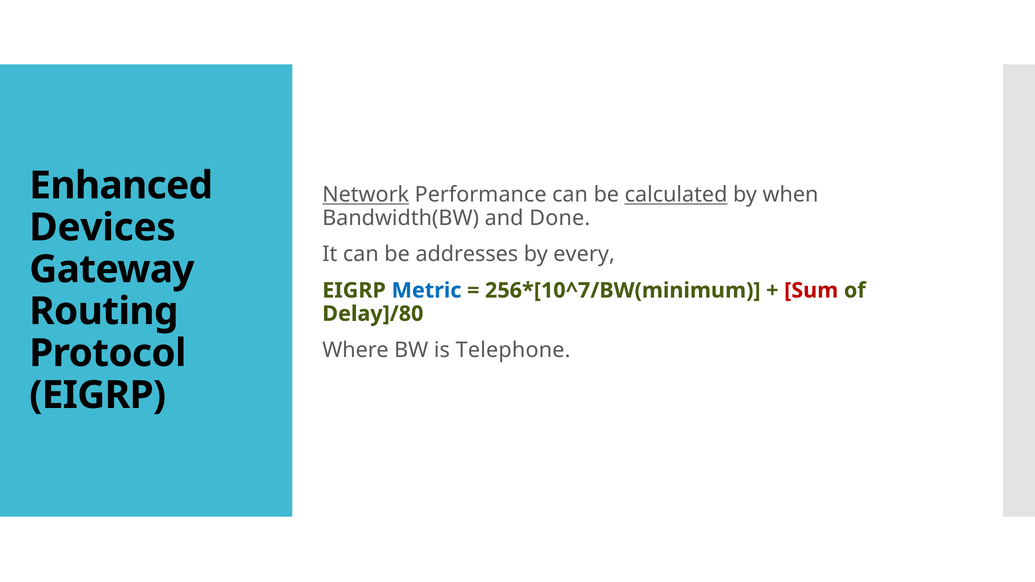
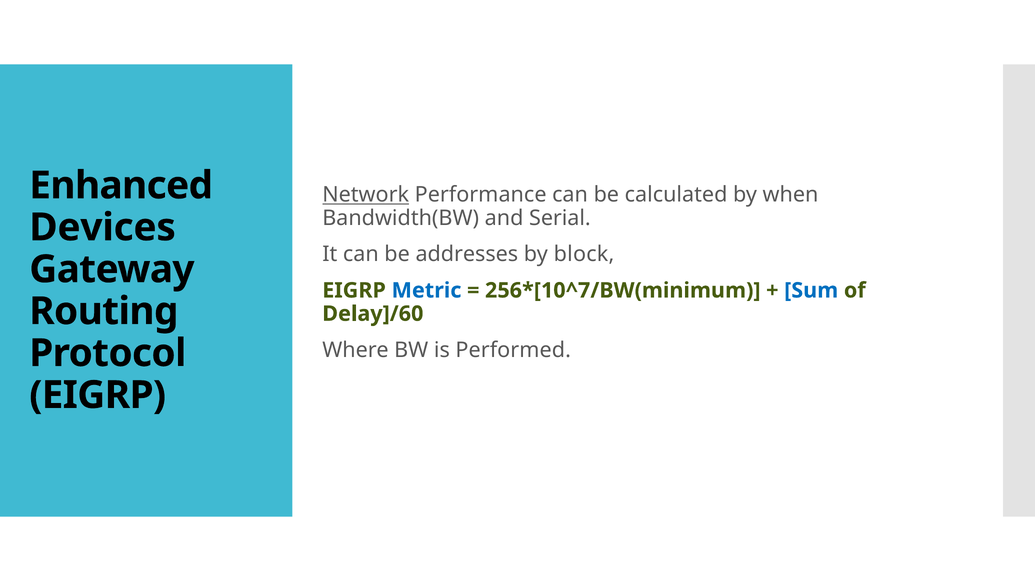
calculated underline: present -> none (676, 195)
Done: Done -> Serial (560, 218)
every: every -> block (584, 254)
Sum colour: red -> blue (811, 291)
Delay]/80: Delay]/80 -> Delay]/60 (373, 314)
Telephone: Telephone -> Performed (513, 350)
